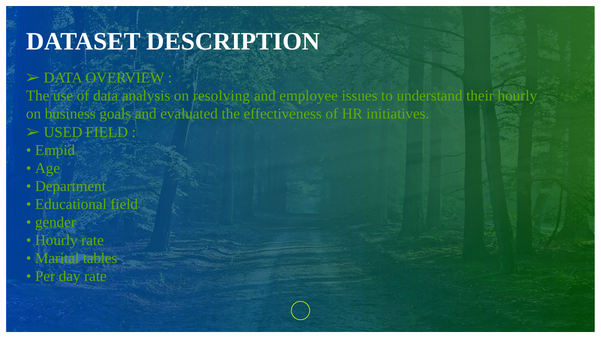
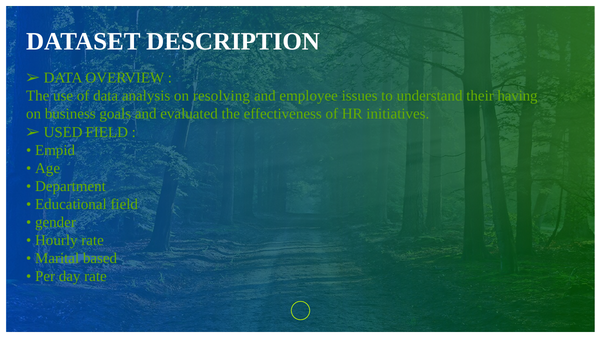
their hourly: hourly -> having (517, 96)
tables: tables -> based (100, 258)
